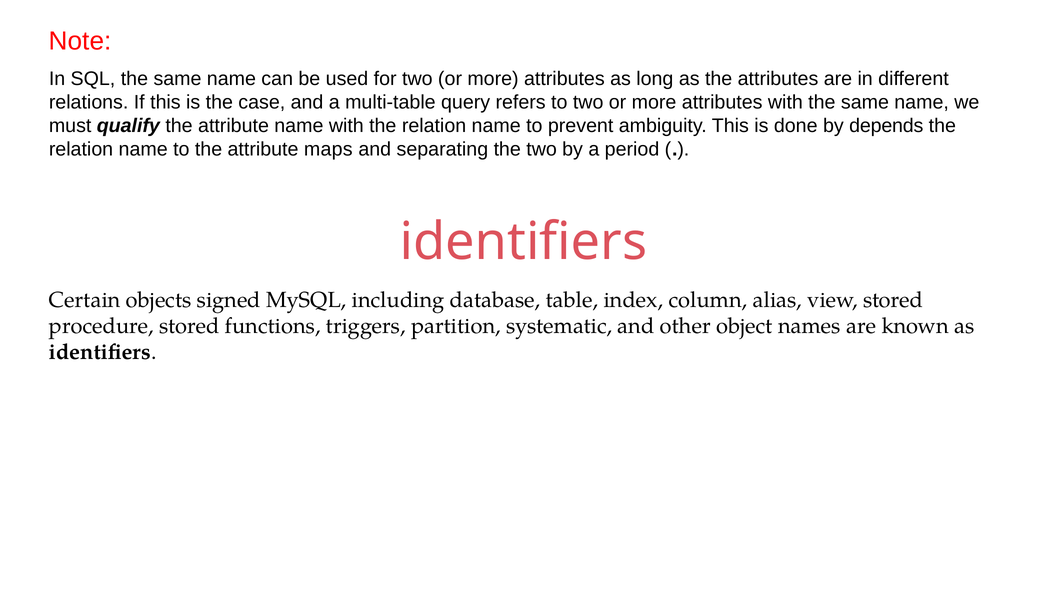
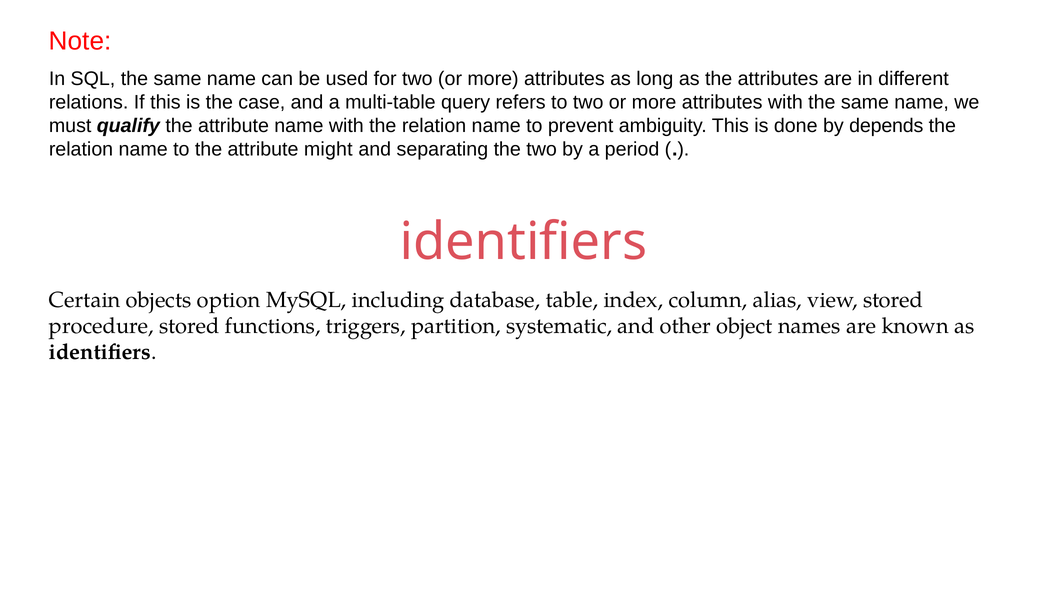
maps: maps -> might (328, 149)
signed: signed -> option (229, 300)
